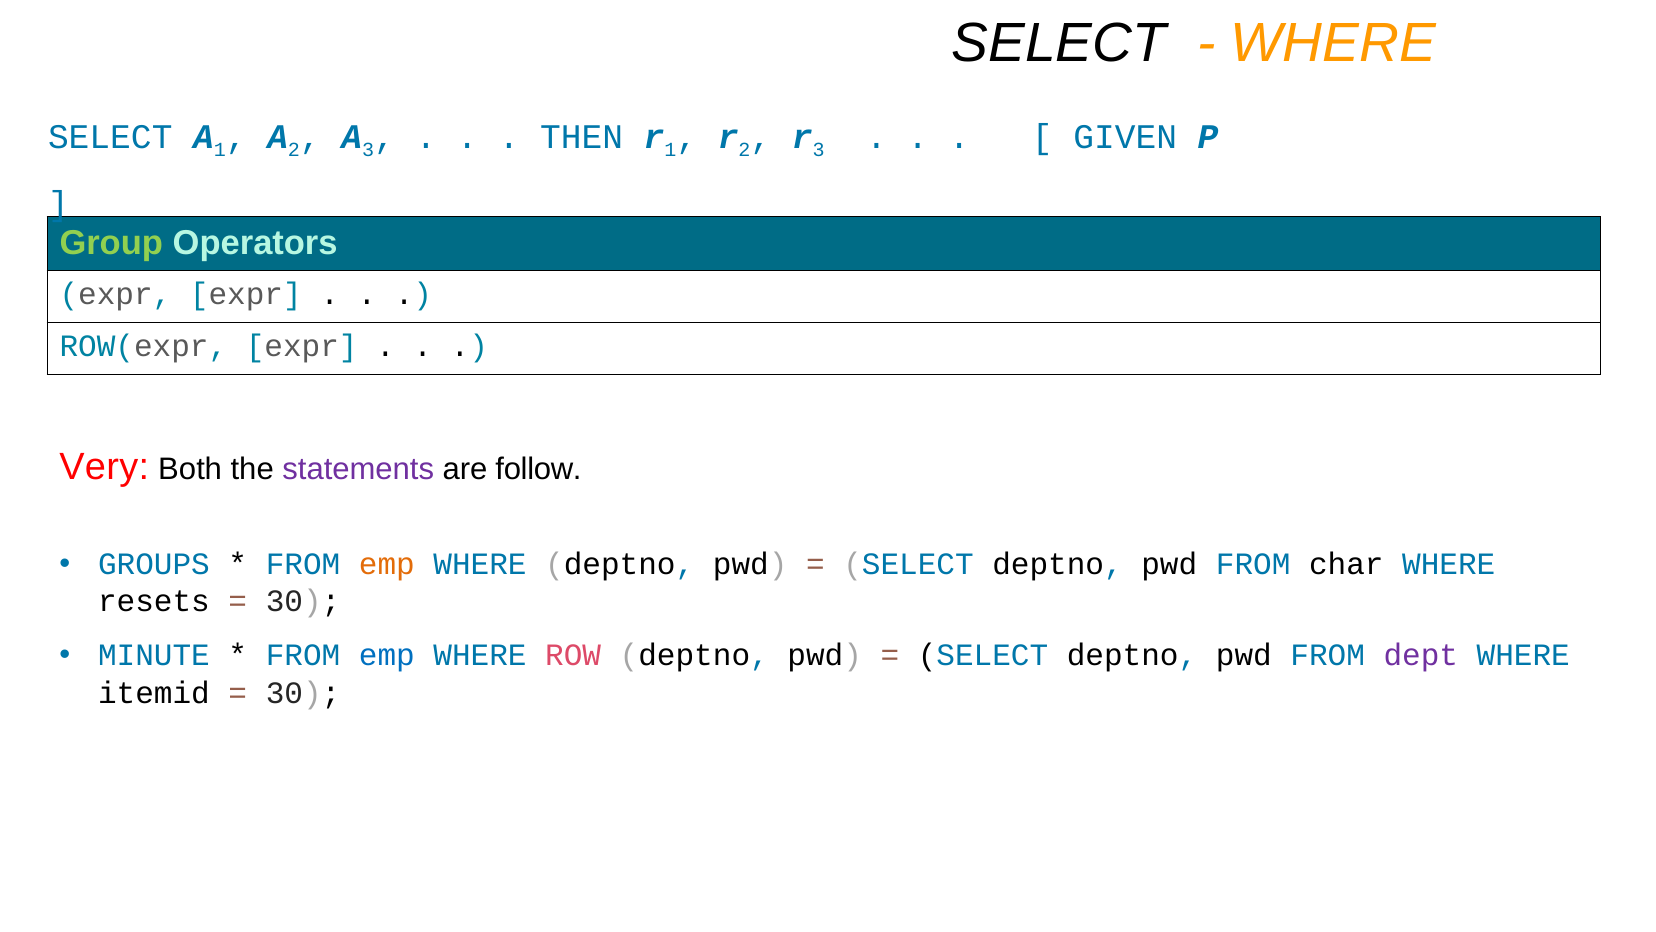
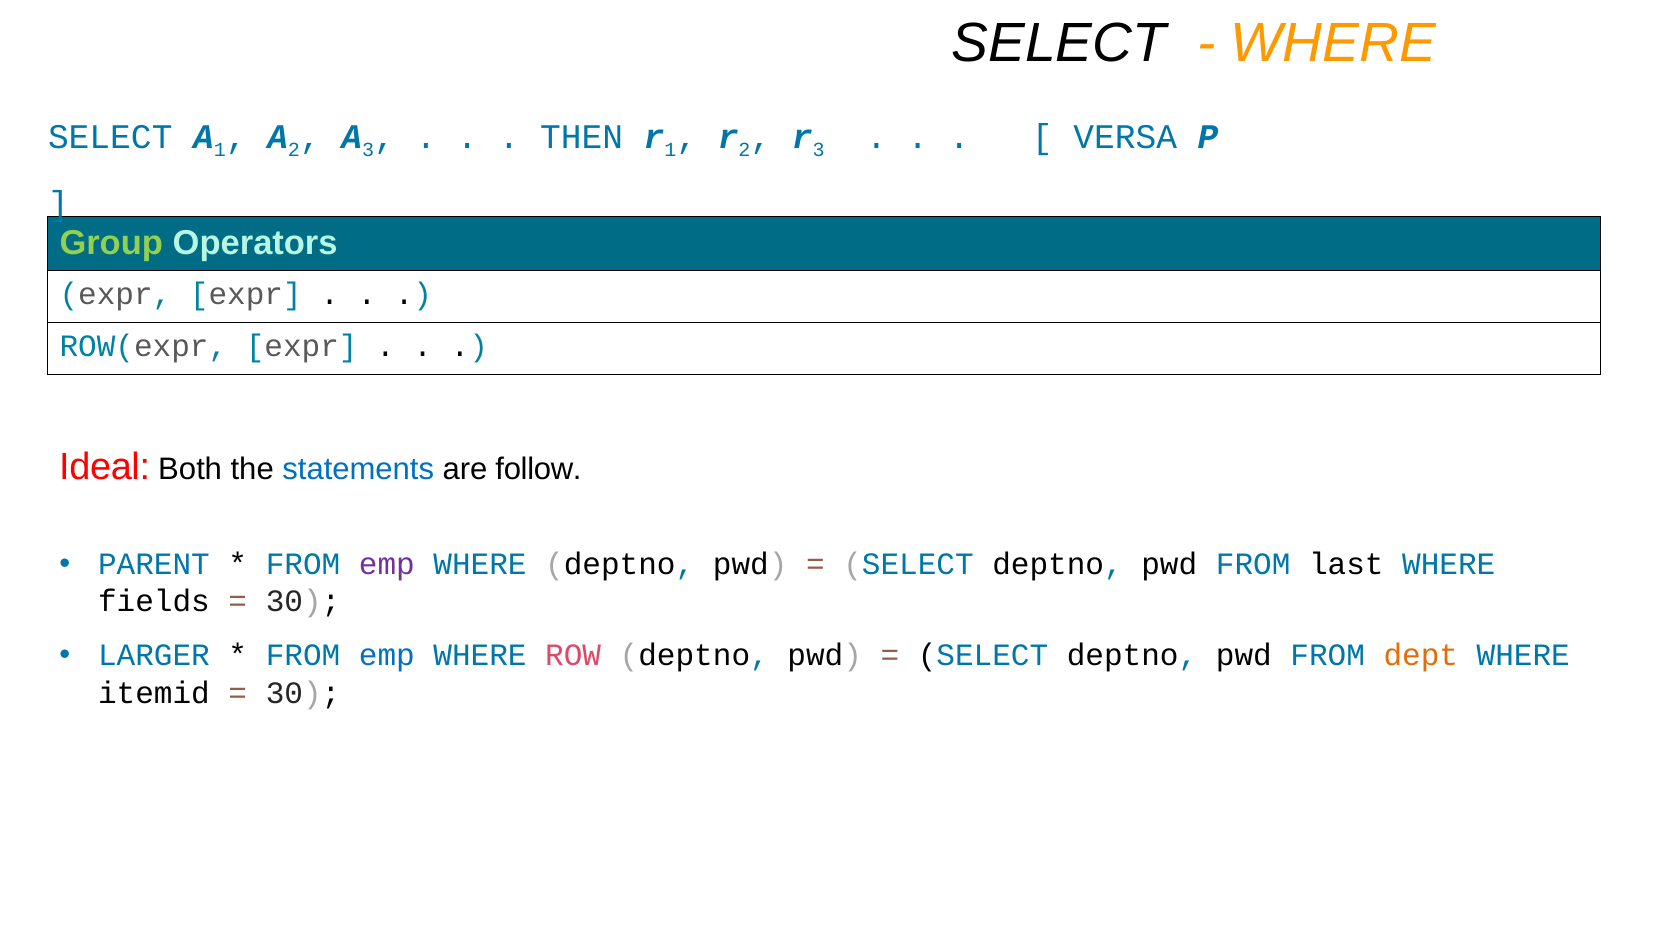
GIVEN: GIVEN -> VERSA (1125, 137)
Very: Very -> Ideal (105, 466)
statements colour: purple -> blue (358, 469)
GROUPS: GROUPS -> PARENT (154, 564)
emp colour: orange -> purple (387, 564)
char: char -> last (1346, 564)
resets: resets -> fields (154, 601)
MINUTE: MINUTE -> LARGER (154, 655)
dept colour: purple -> orange (1421, 655)
